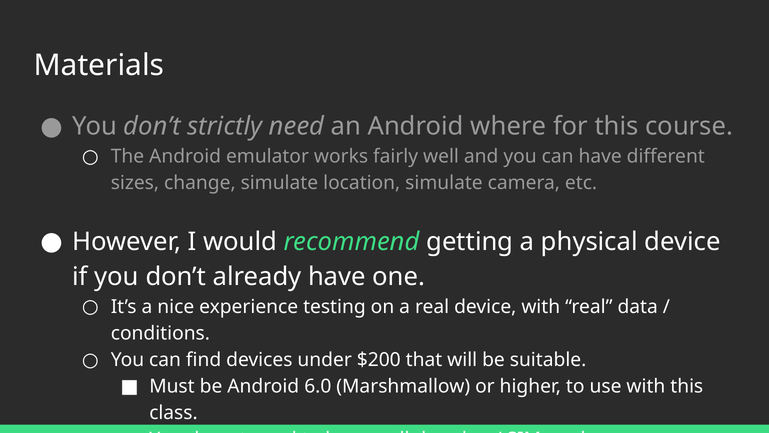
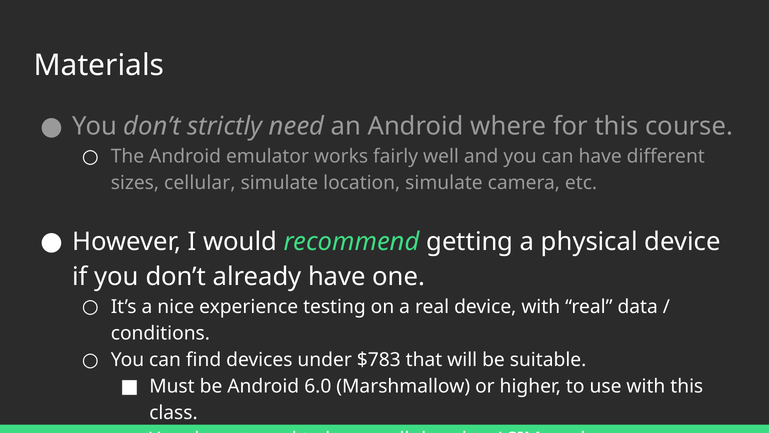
sizes change: change -> cellular (200, 183)
$200: $200 -> $783 (379, 360)
